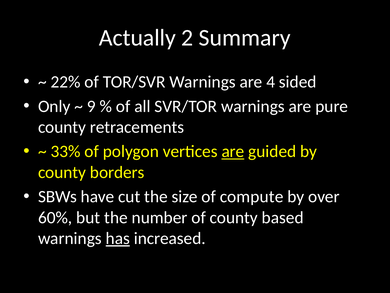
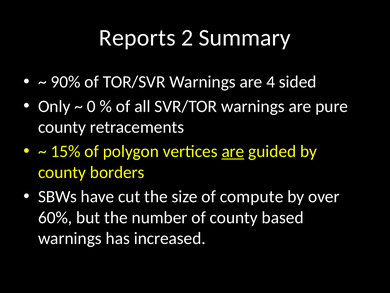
Actually: Actually -> Reports (137, 38)
22%: 22% -> 90% (66, 82)
9: 9 -> 0 (91, 106)
33%: 33% -> 15% (66, 151)
has underline: present -> none (118, 238)
